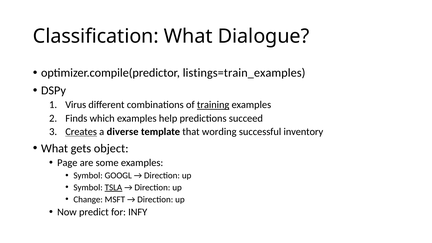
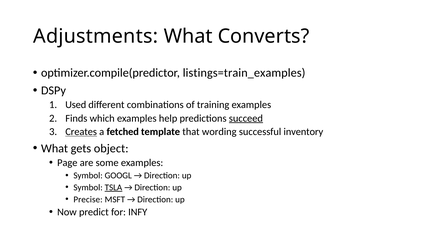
Classification: Classification -> Adjustments (96, 36)
Dialogue: Dialogue -> Converts (264, 36)
Virus: Virus -> Used (76, 105)
training underline: present -> none (213, 105)
succeed underline: none -> present (246, 118)
diverse: diverse -> fetched (123, 132)
Change: Change -> Precise (88, 199)
